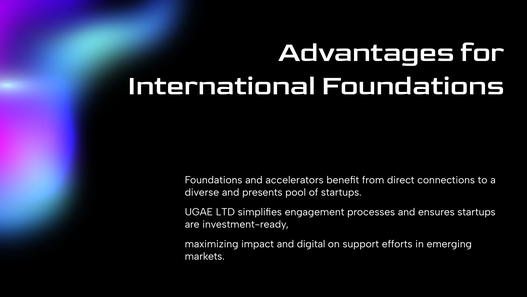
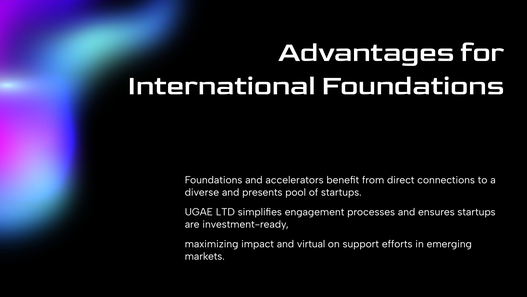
digital: digital -> virtual (311, 244)
